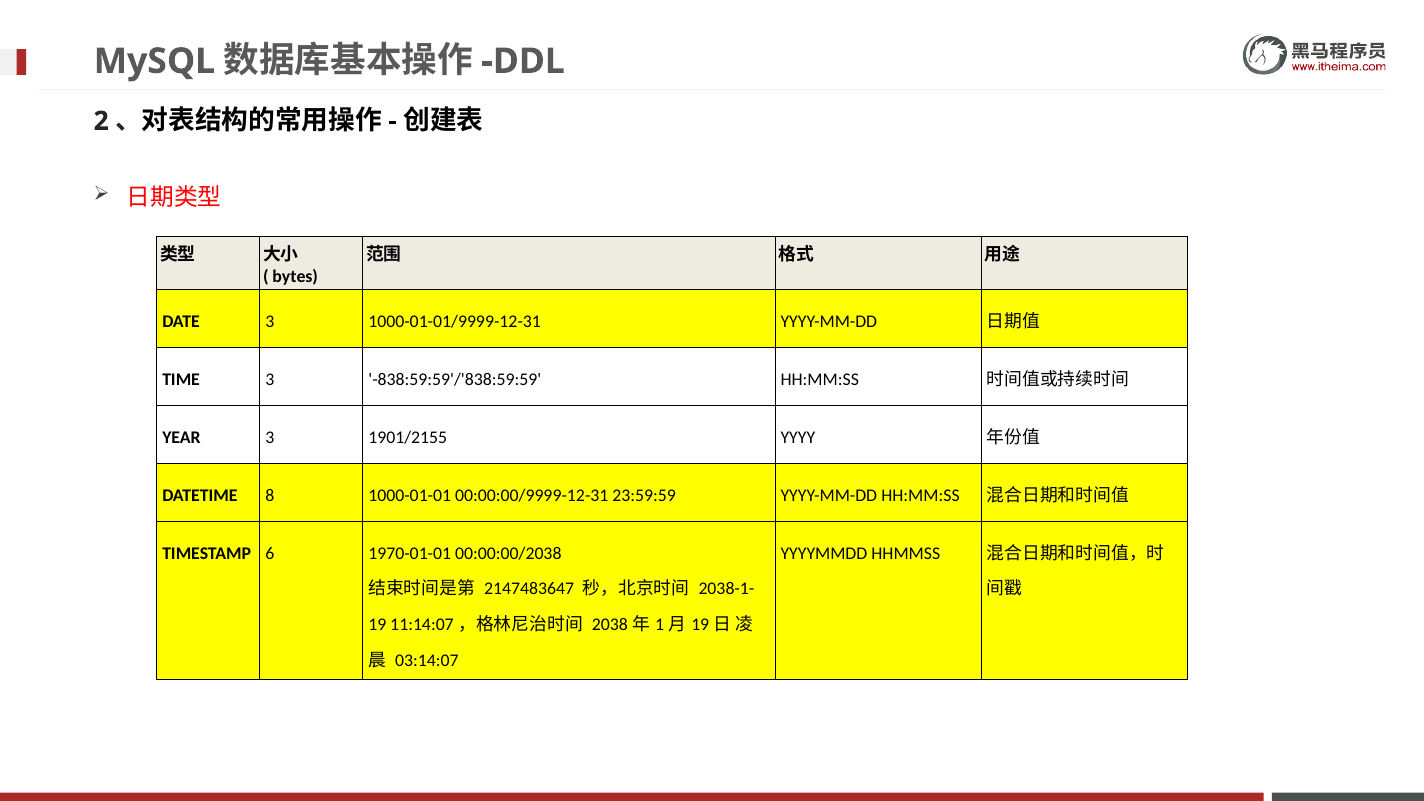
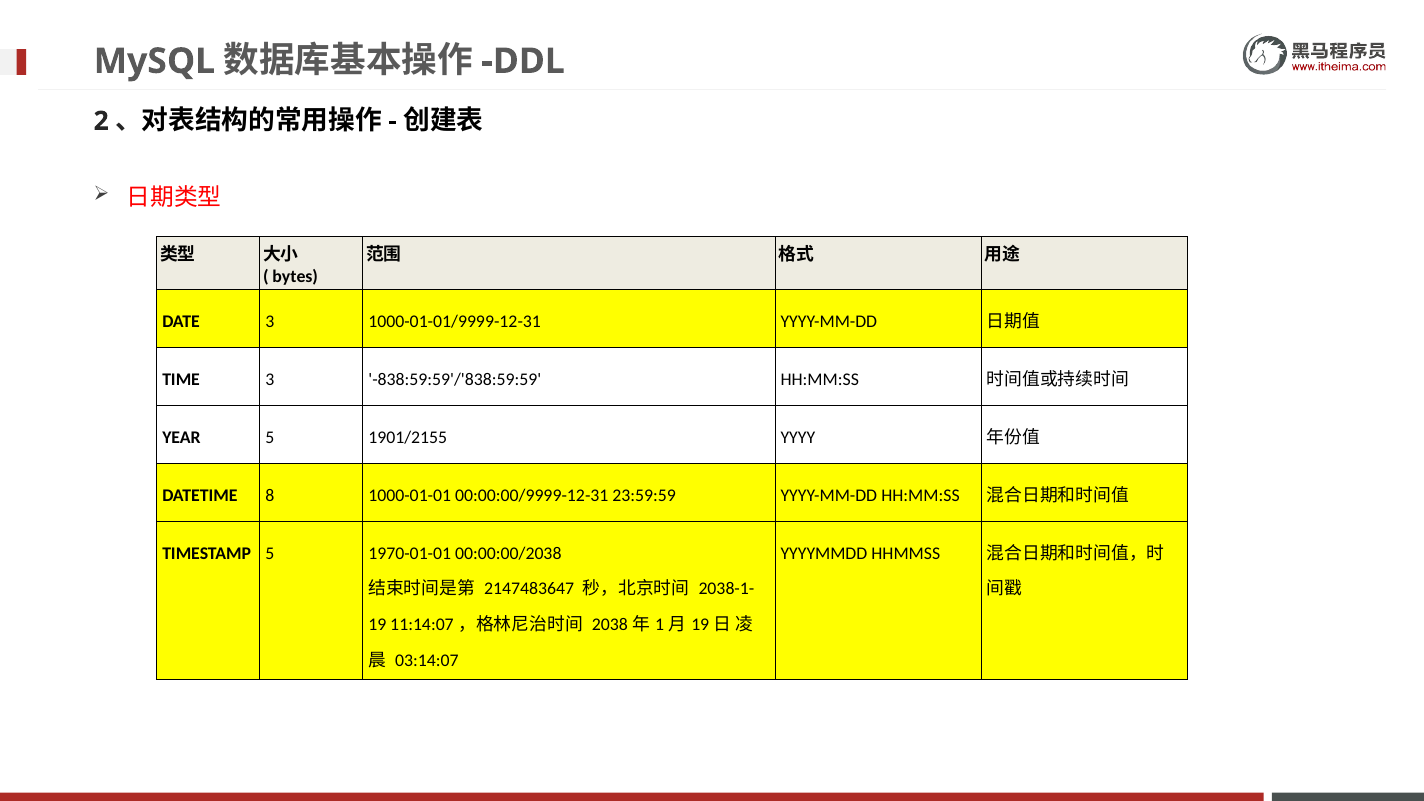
YEAR 3: 3 -> 5 (270, 438)
TIMESTAMP 6: 6 -> 5 (270, 554)
